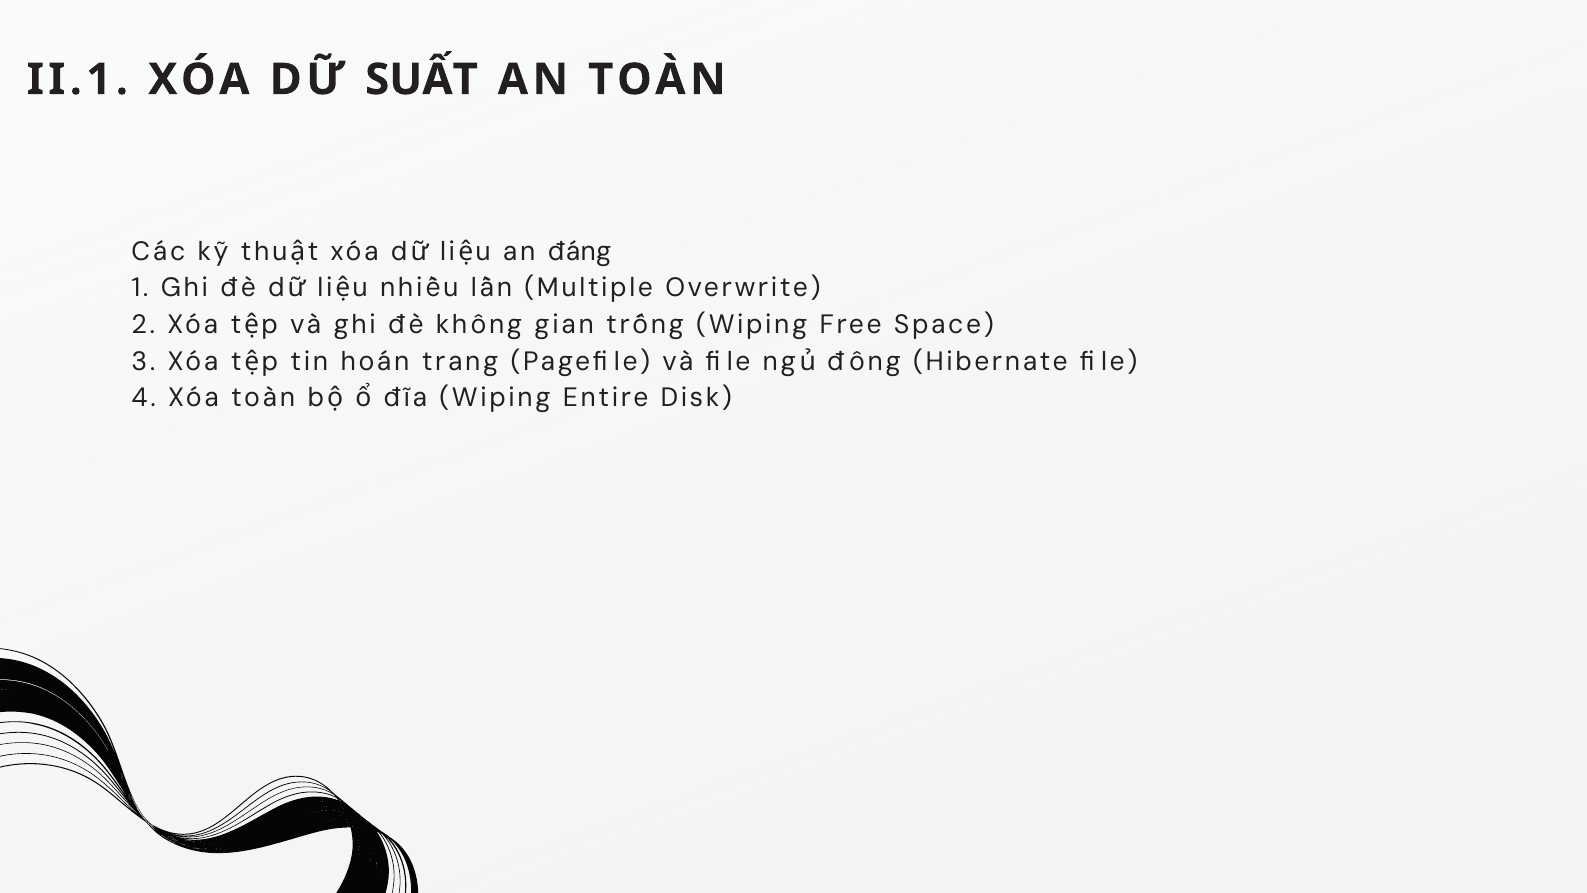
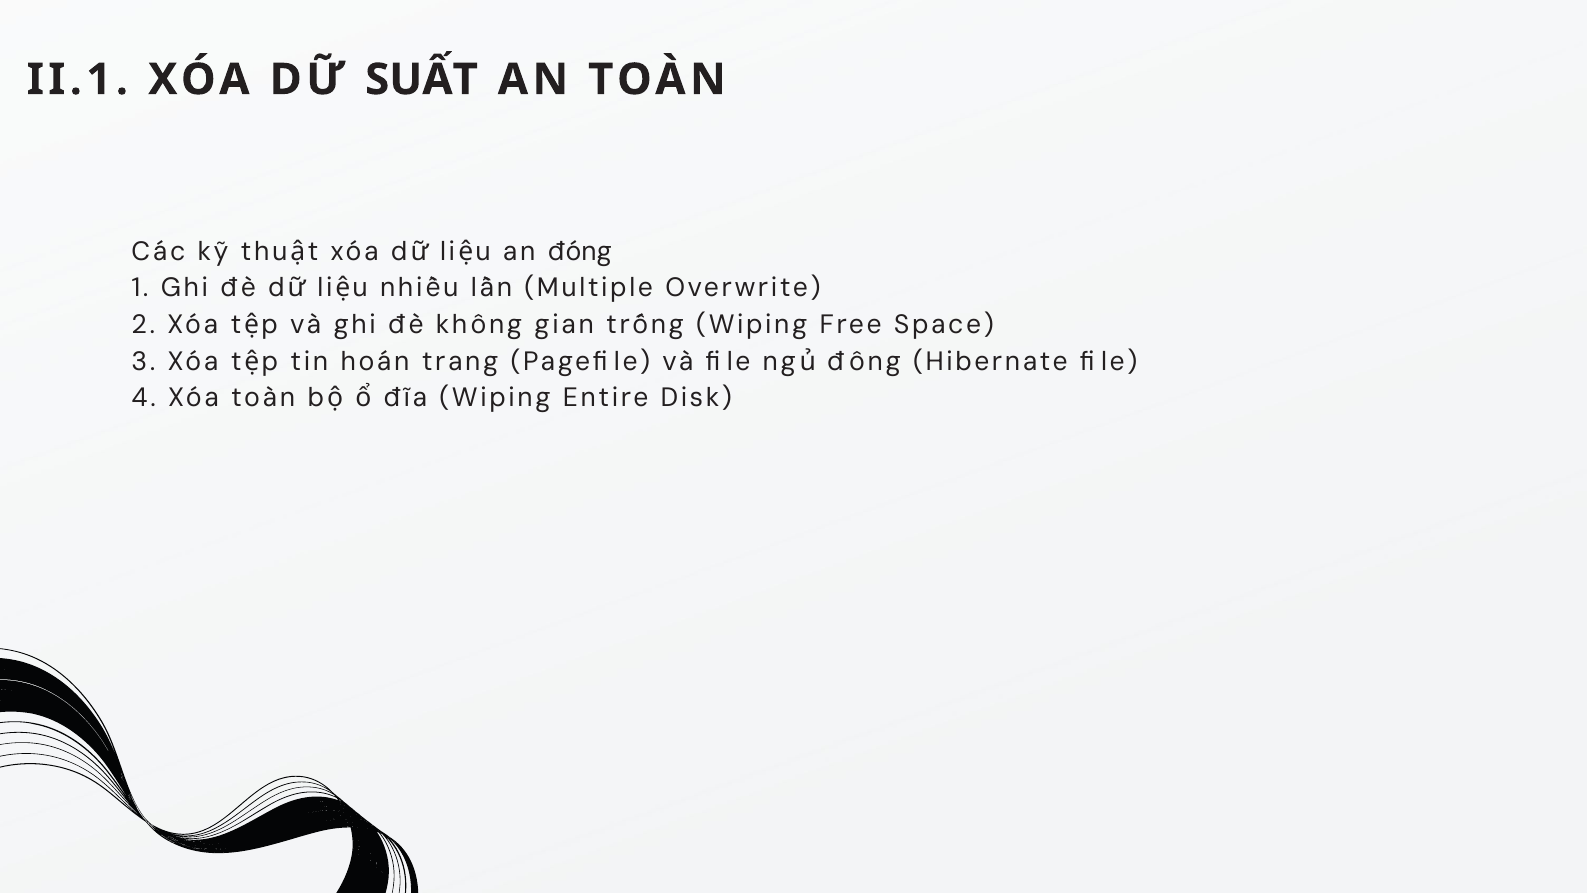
đáng: đáng -> đóng (580, 251)
